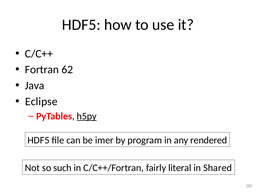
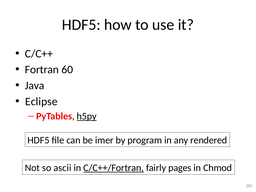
62: 62 -> 60 (67, 70)
such: such -> ascii (62, 168)
C/C++/Fortran underline: none -> present (114, 168)
literal: literal -> pages (180, 168)
Shared: Shared -> Chmod (218, 168)
